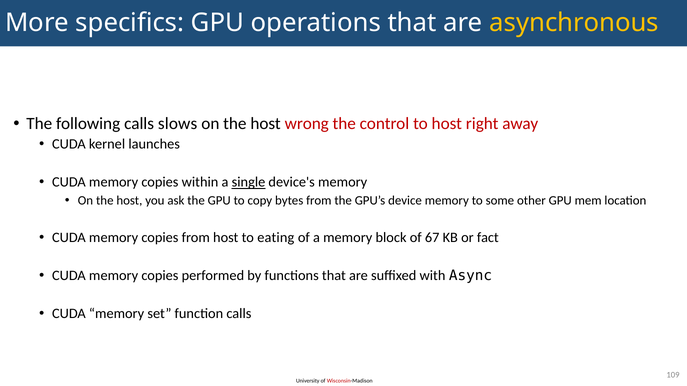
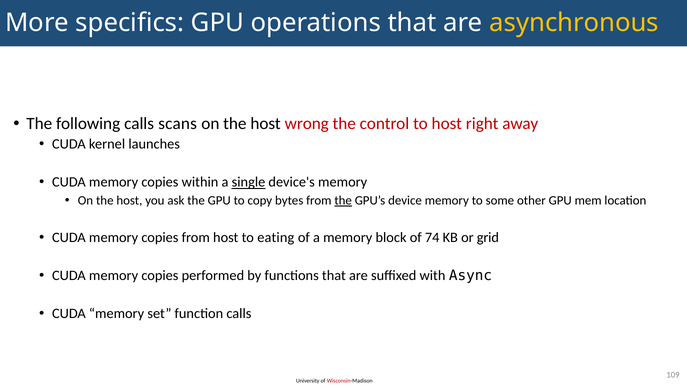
slows: slows -> scans (178, 124)
the underline: none -> present (343, 201)
67: 67 -> 74 (432, 238)
fact: fact -> grid (488, 238)
